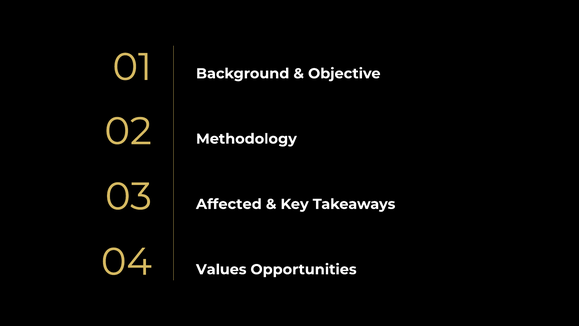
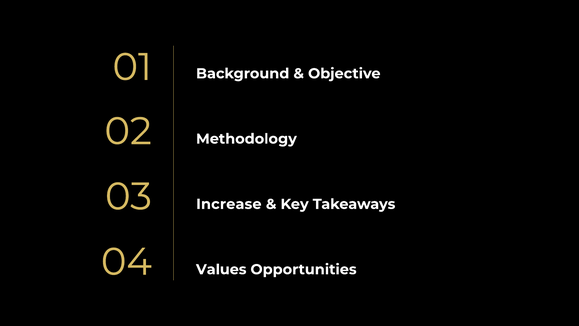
Affected: Affected -> Increase (229, 204)
